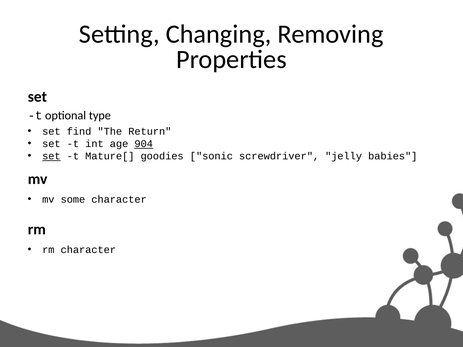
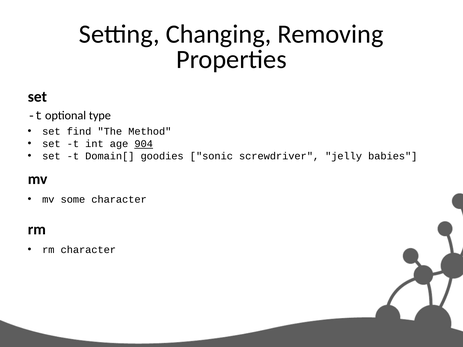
Return: Return -> Method (150, 132)
set underline: present -> none (51, 156)
Mature[: Mature[ -> Domain[ (110, 156)
